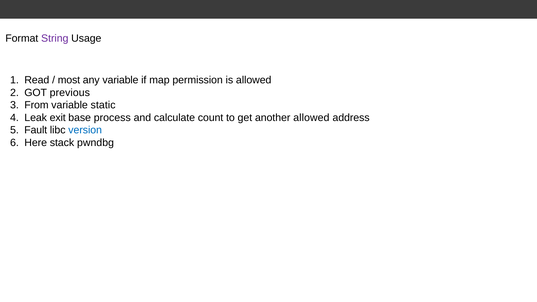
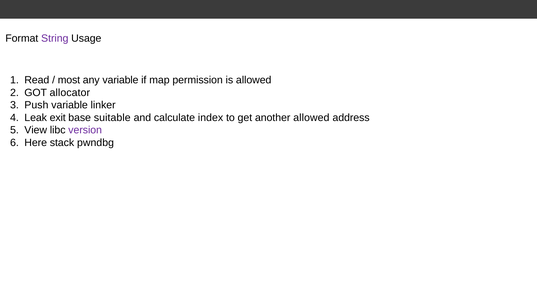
previous: previous -> allocator (70, 93)
From: From -> Push (36, 105)
static: static -> linker (103, 105)
process: process -> suitable (112, 118)
count: count -> index (211, 118)
Fault: Fault -> View (36, 130)
version colour: blue -> purple (85, 130)
